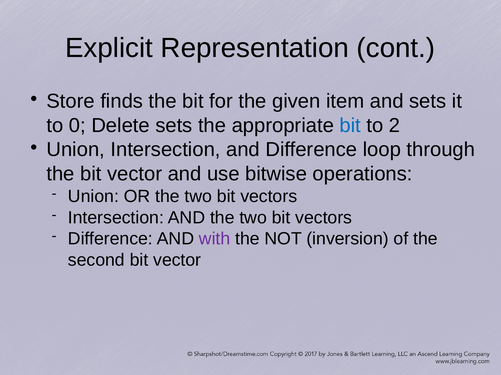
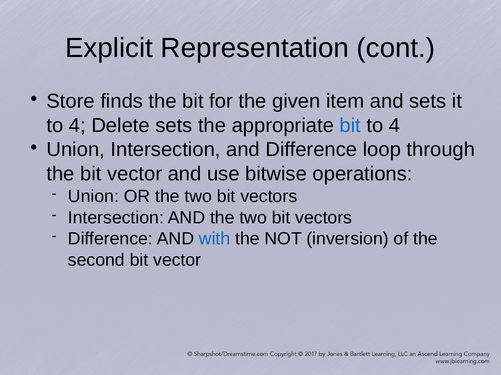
0: 0 -> 4 (77, 126)
2: 2 -> 4 (394, 126)
with colour: purple -> blue (215, 239)
